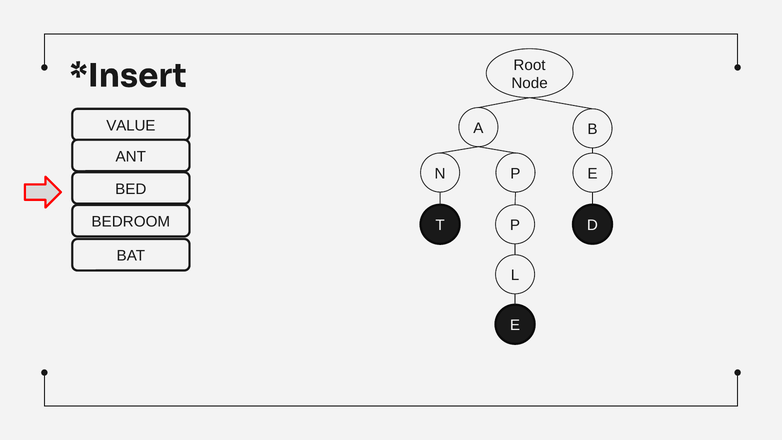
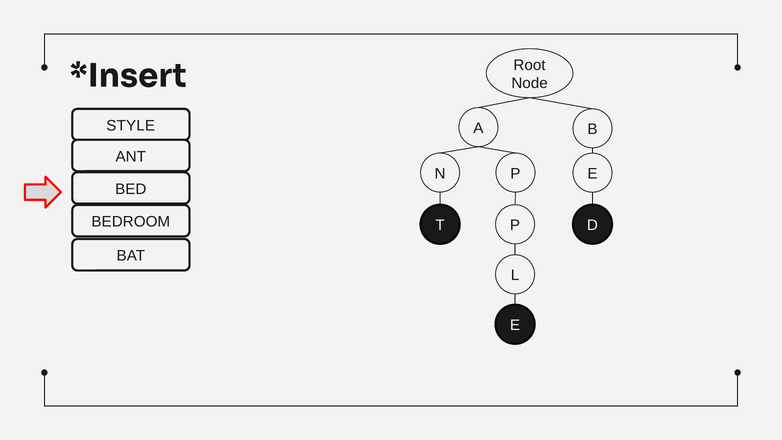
VALUE: VALUE -> STYLE (131, 126)
